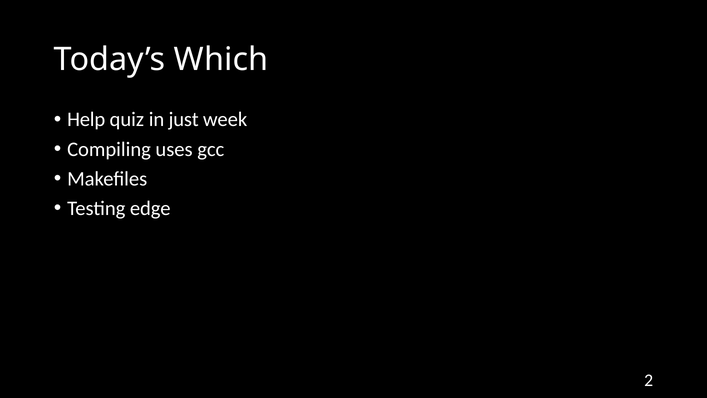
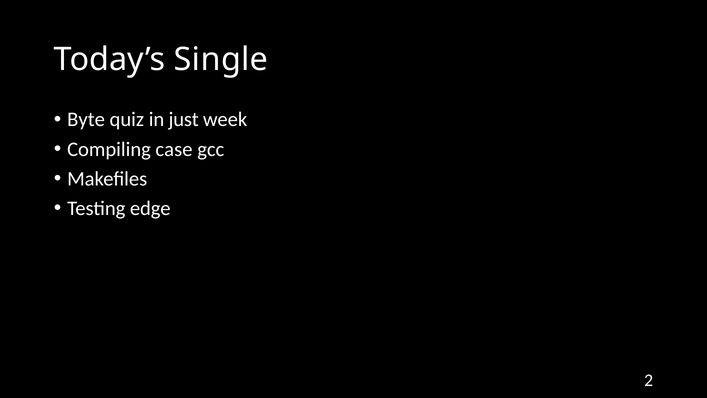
Which: Which -> Single (221, 59)
Help: Help -> Byte (86, 119)
uses: uses -> case (174, 149)
